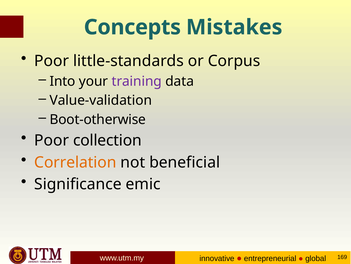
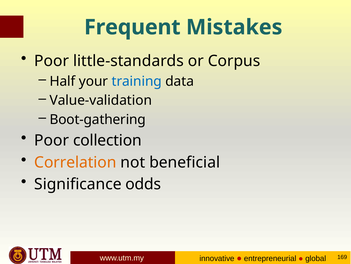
Concepts: Concepts -> Frequent (132, 27)
Into: Into -> Half (62, 81)
training colour: purple -> blue (137, 81)
Boot-otherwise: Boot-otherwise -> Boot-gathering (98, 119)
emic: emic -> odds (143, 184)
